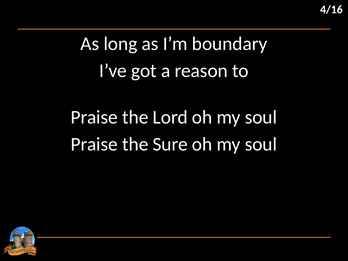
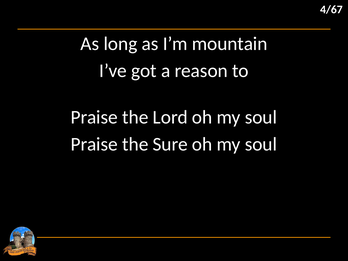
4/16: 4/16 -> 4/67 (331, 9)
boundary: boundary -> mountain (230, 44)
